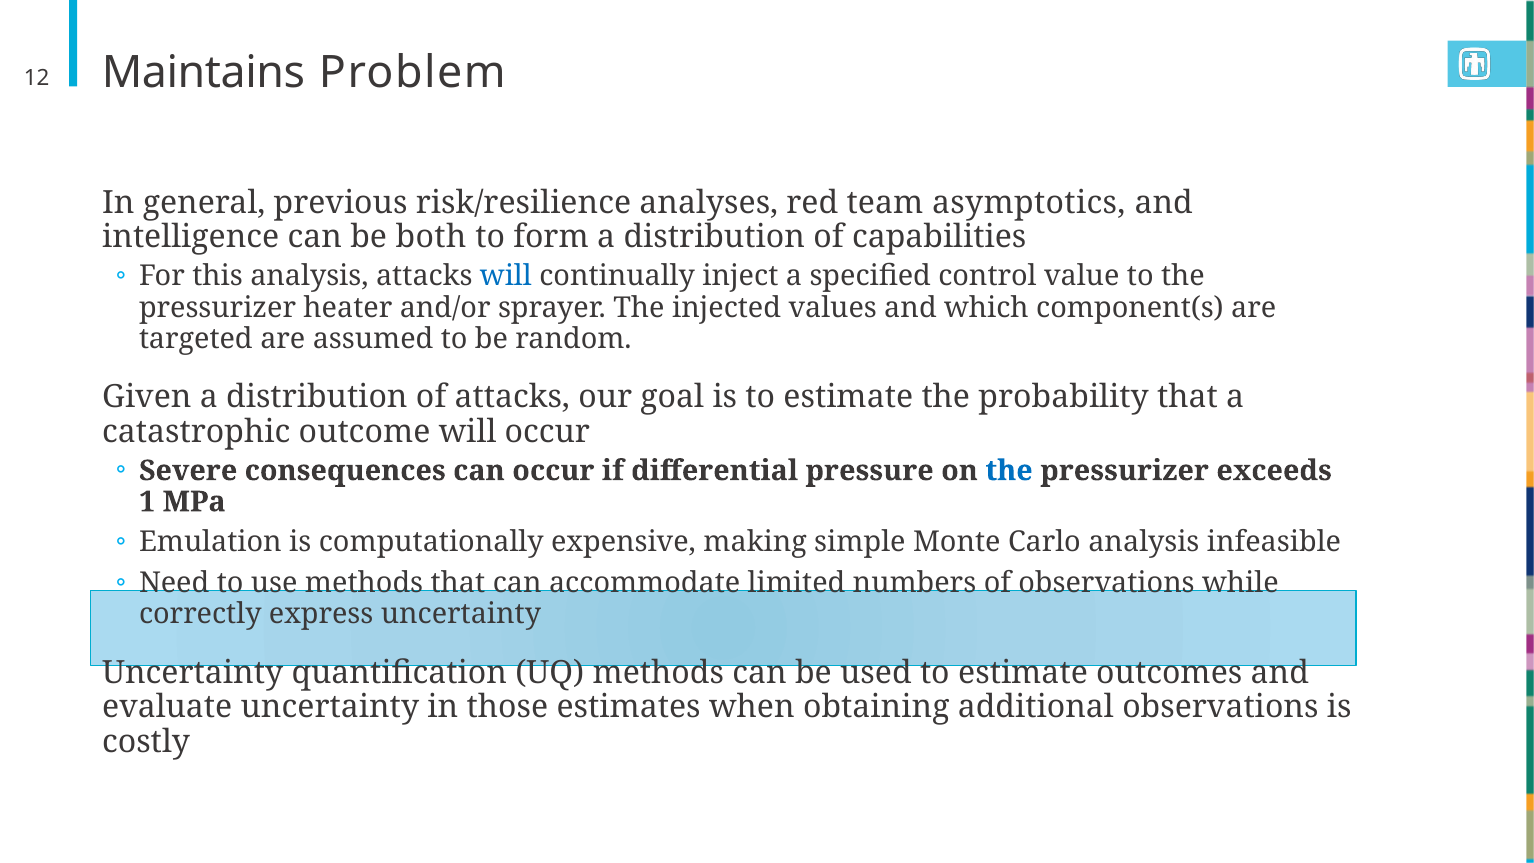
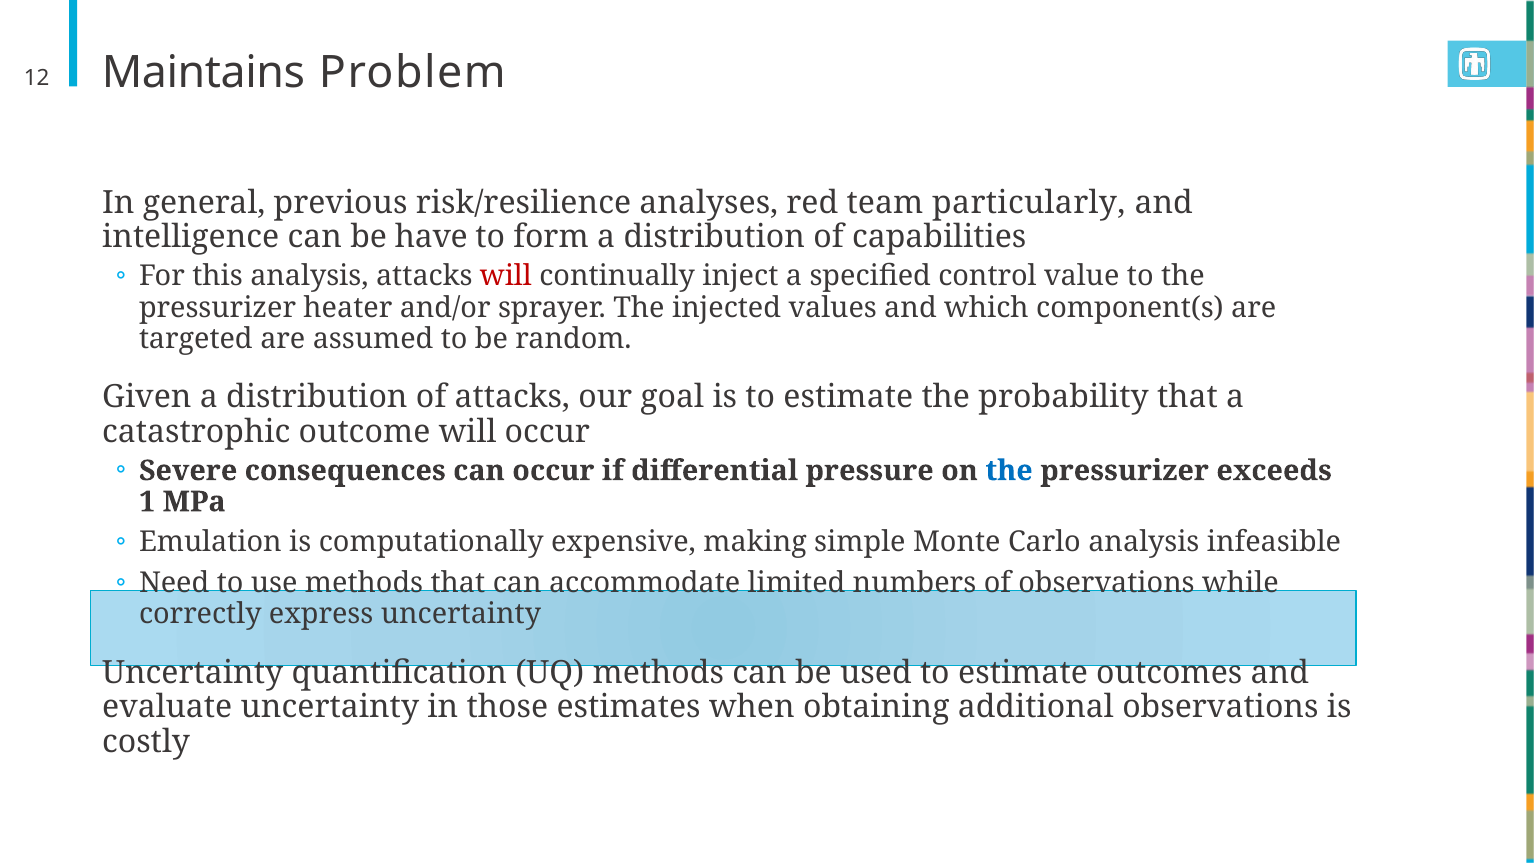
asymptotics: asymptotics -> particularly (1029, 203)
both: both -> have (431, 237)
will colour: blue -> red (506, 276)
